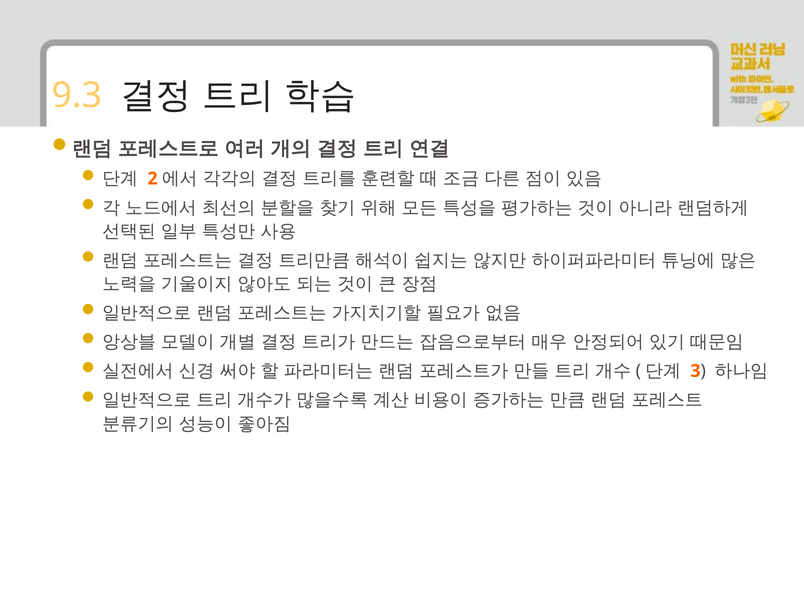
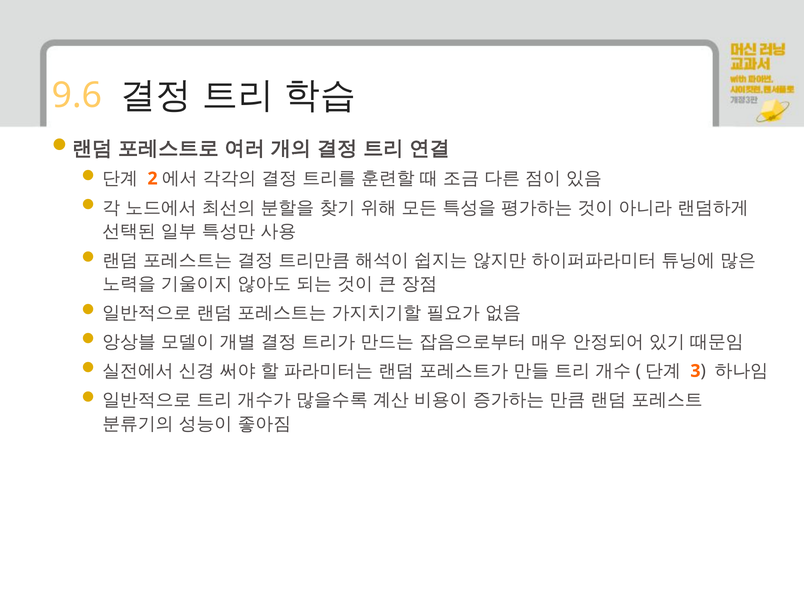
9.3: 9.3 -> 9.6 (77, 96)
